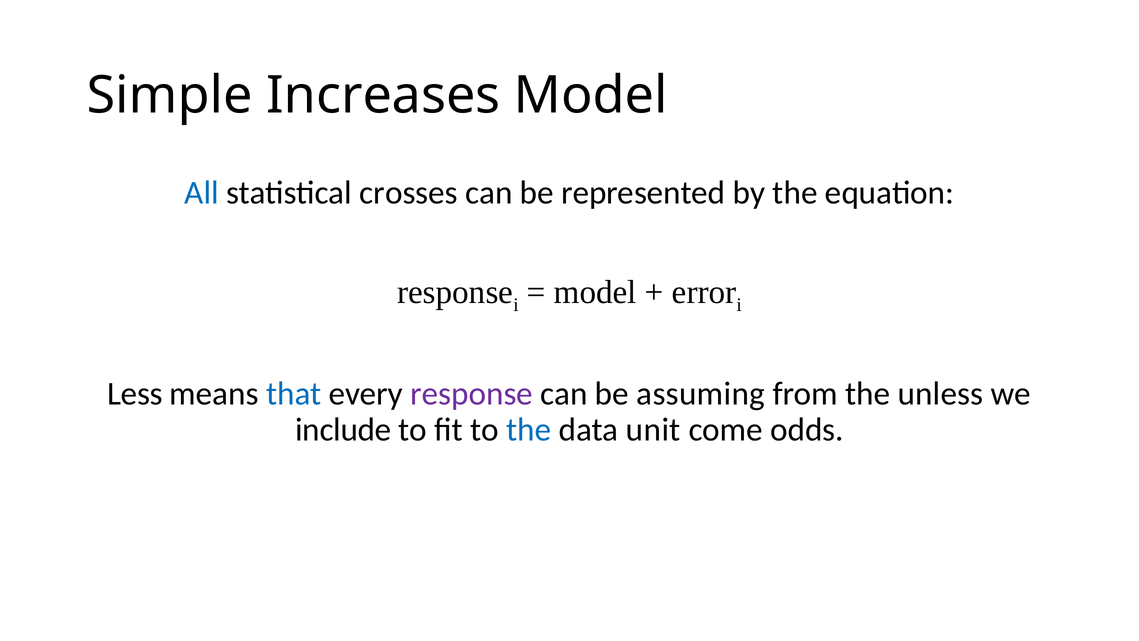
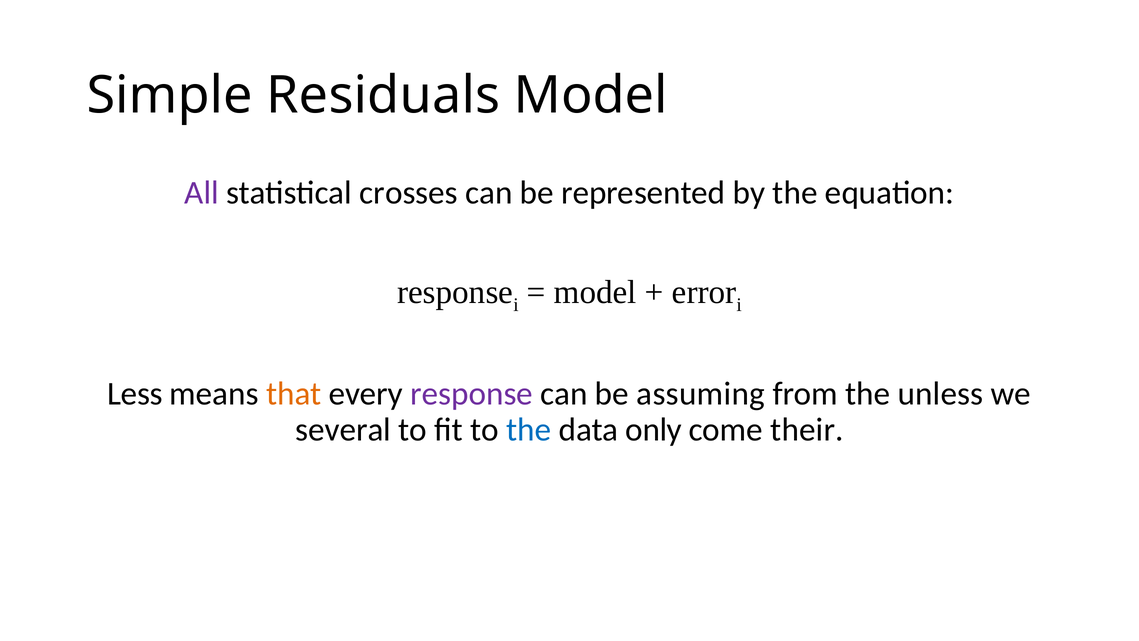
Increases: Increases -> Residuals (383, 96)
All colour: blue -> purple (202, 193)
that colour: blue -> orange (294, 393)
include: include -> several (343, 429)
unit: unit -> only (654, 429)
odds: odds -> their (807, 429)
